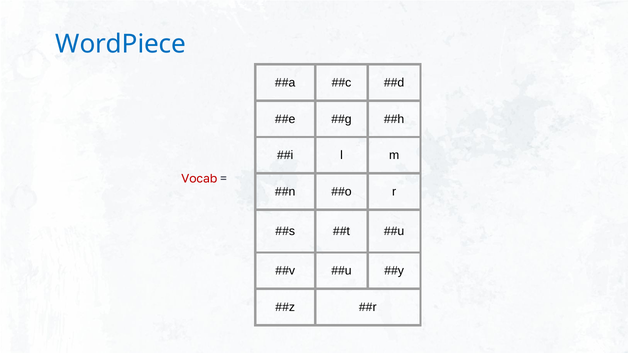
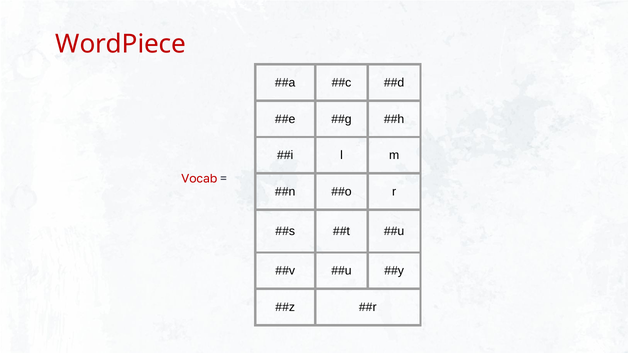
WordPiece colour: blue -> red (121, 44)
